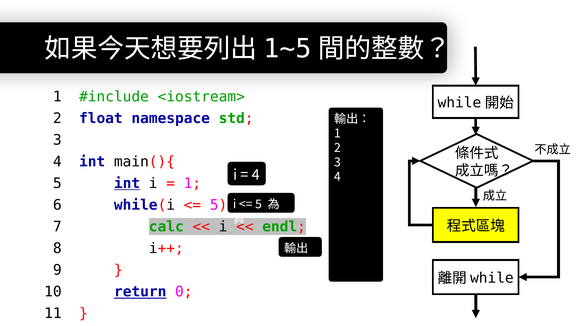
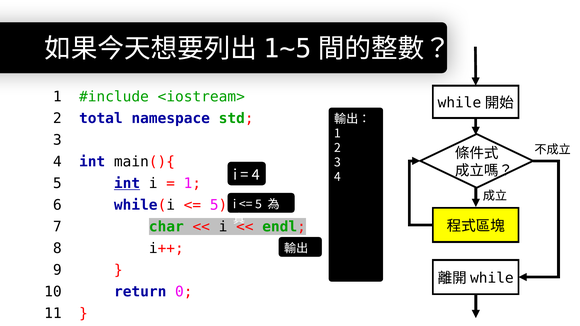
float: float -> total (101, 118)
calc: calc -> char (166, 227)
return underline: present -> none (140, 292)
